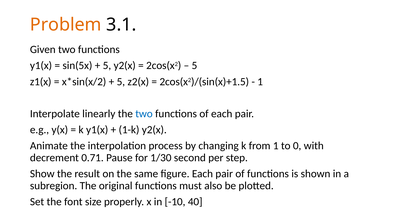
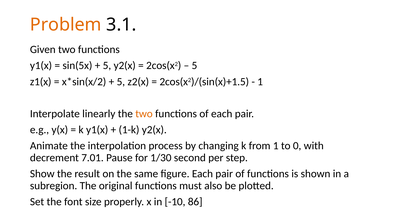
two colour: blue -> orange (144, 114)
0.71: 0.71 -> 7.01 (93, 158)
40: 40 -> 86 (195, 202)
